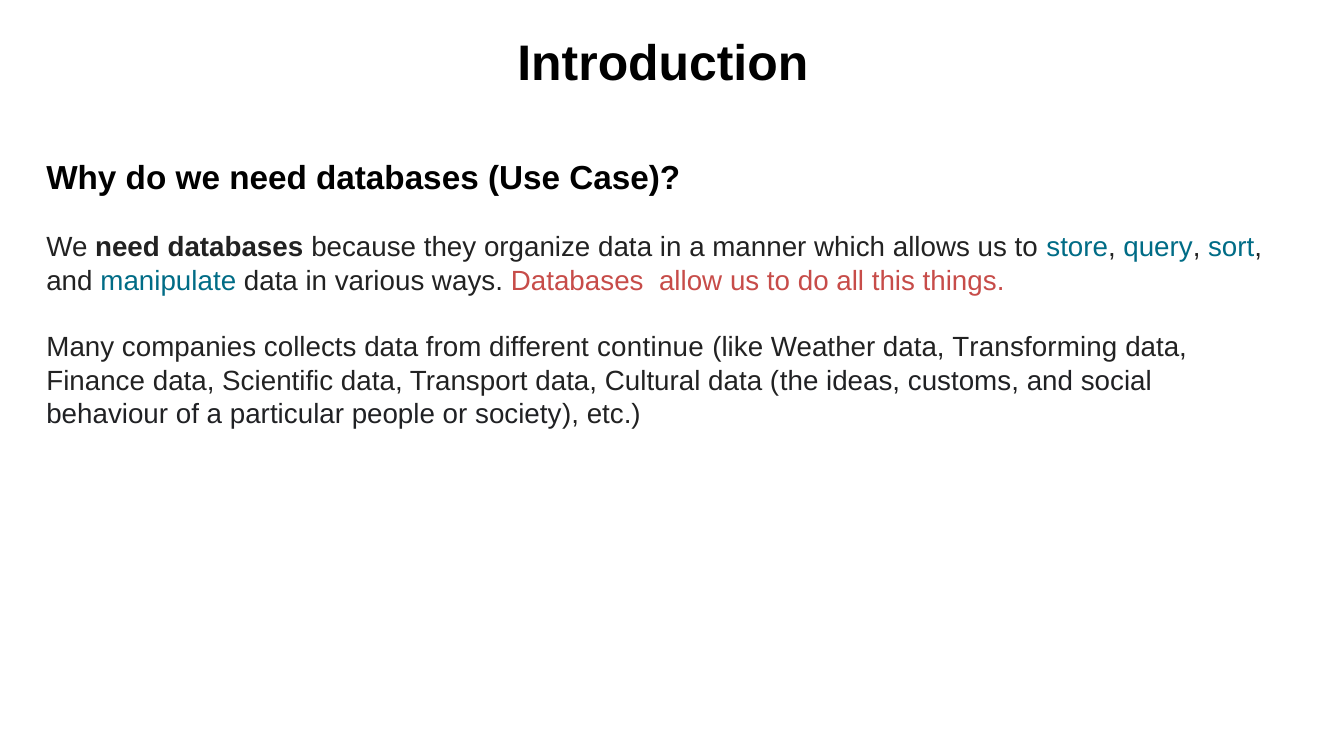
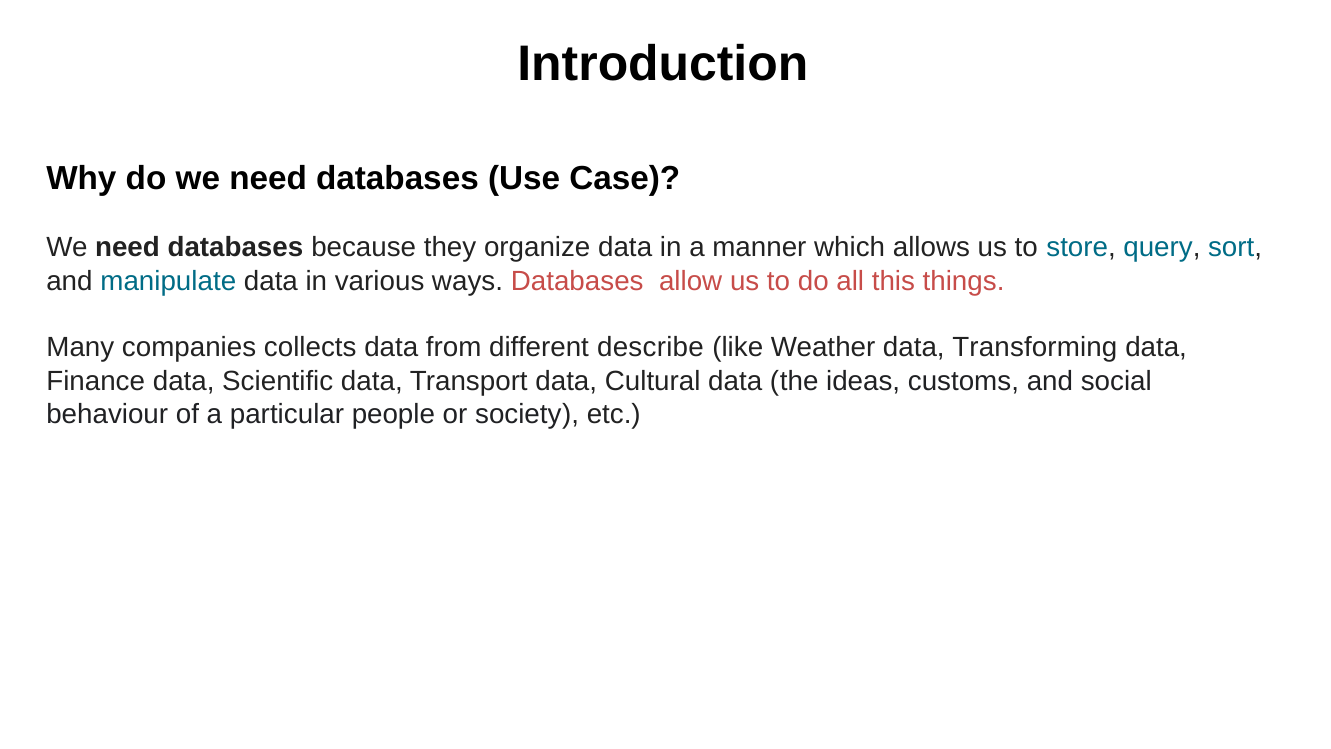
continue: continue -> describe (650, 347)
